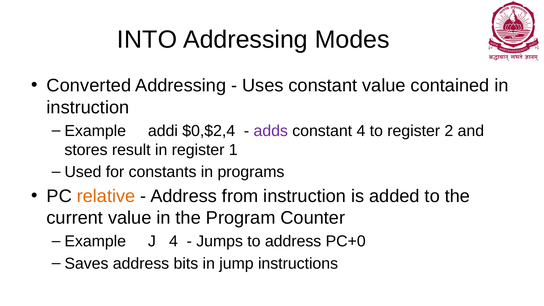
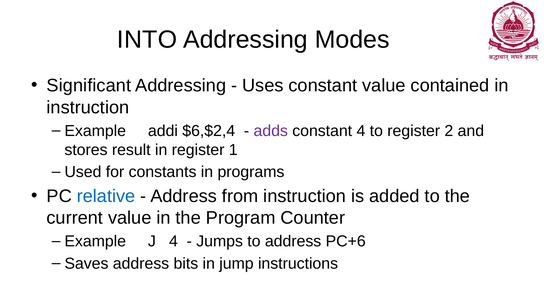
Converted: Converted -> Significant (89, 86)
$0,$2,4: $0,$2,4 -> $6,$2,4 (209, 131)
relative colour: orange -> blue (106, 196)
PC+0: PC+0 -> PC+6 (346, 241)
